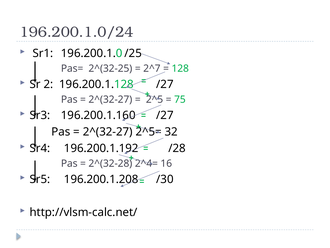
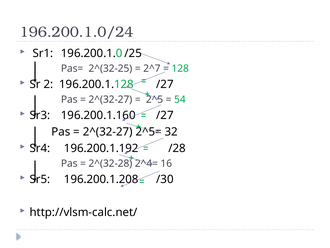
75: 75 -> 54 (180, 99)
